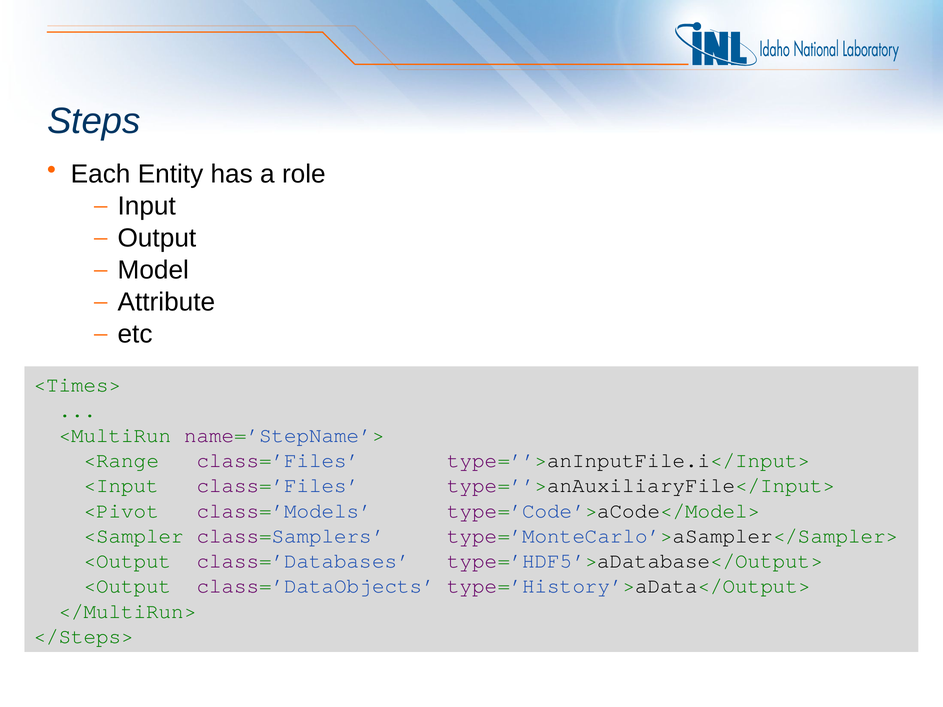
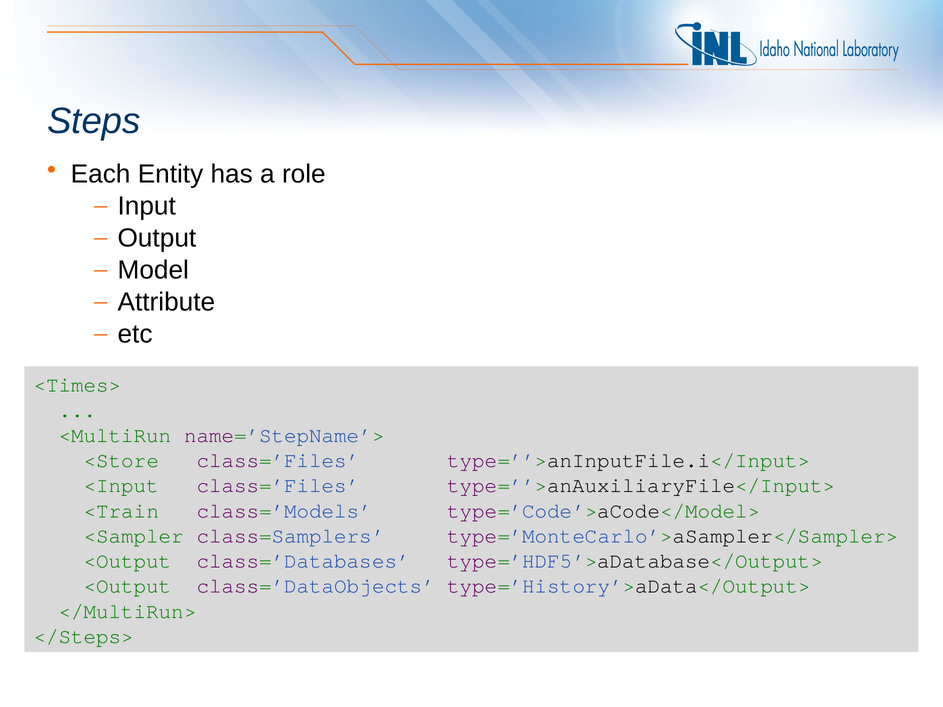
<Range: <Range -> <Store (121, 461)
<Pivot: <Pivot -> <Train (121, 511)
